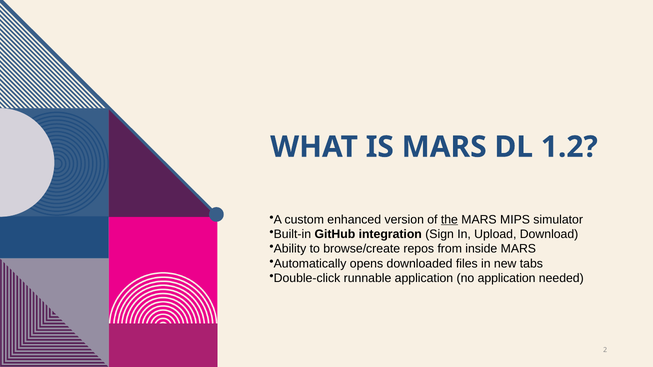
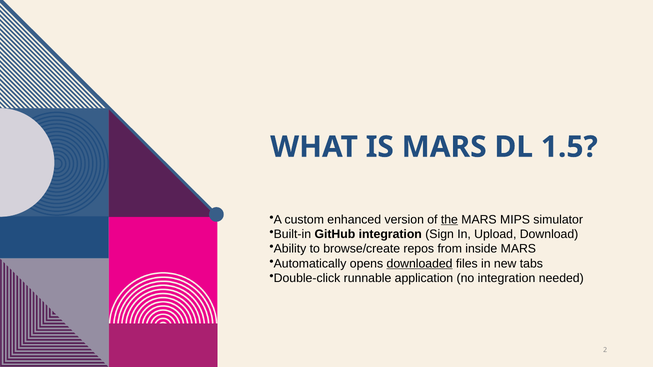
1.2: 1.2 -> 1.5 (569, 147)
downloaded underline: none -> present (420, 264)
no application: application -> integration (507, 278)
